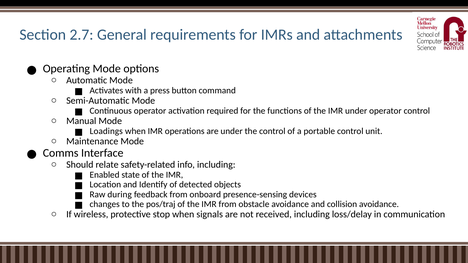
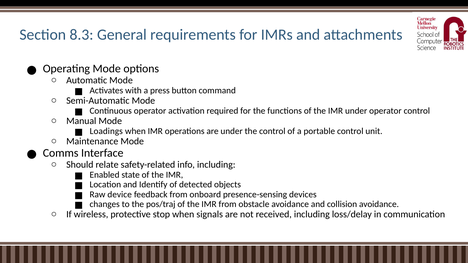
2.7: 2.7 -> 8.3 (82, 35)
during: during -> device (120, 195)
